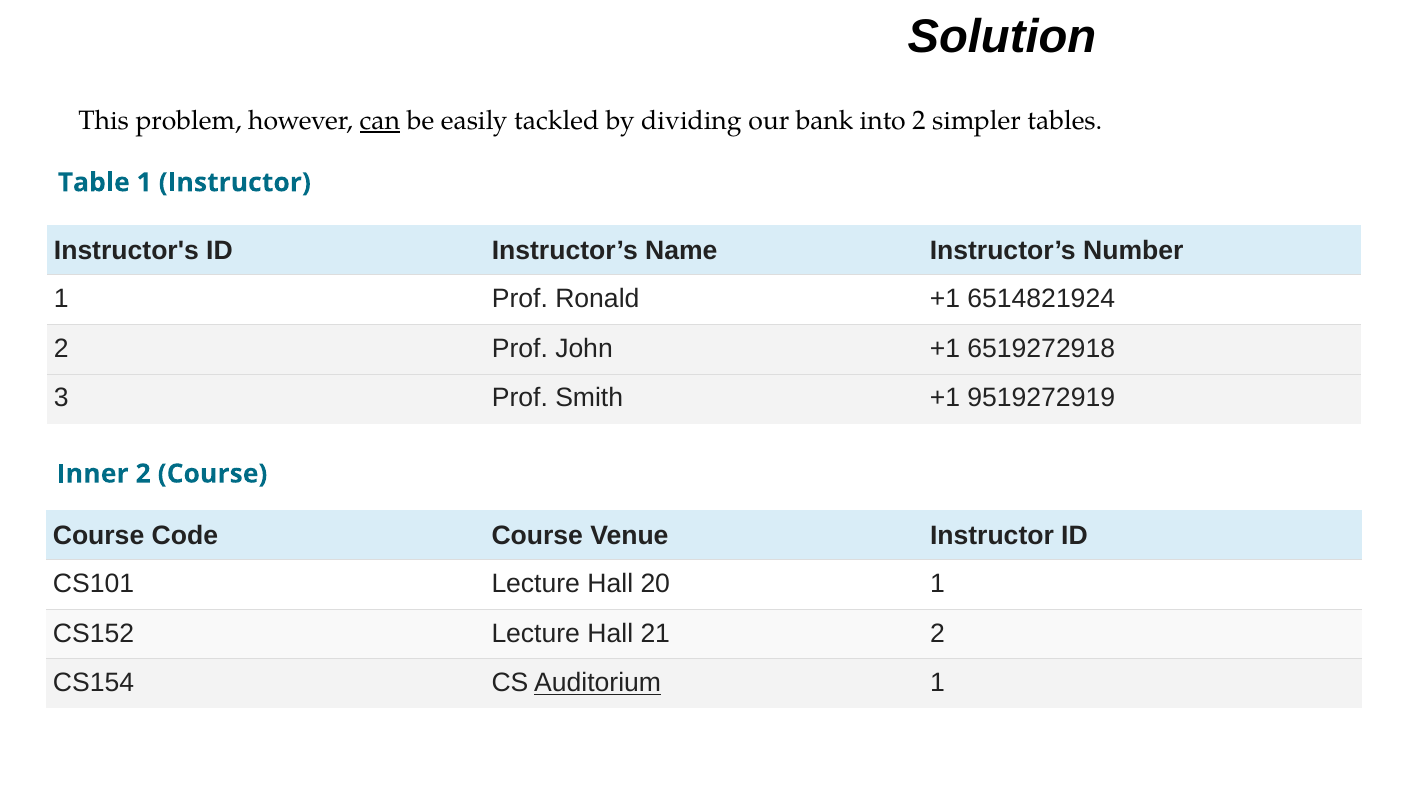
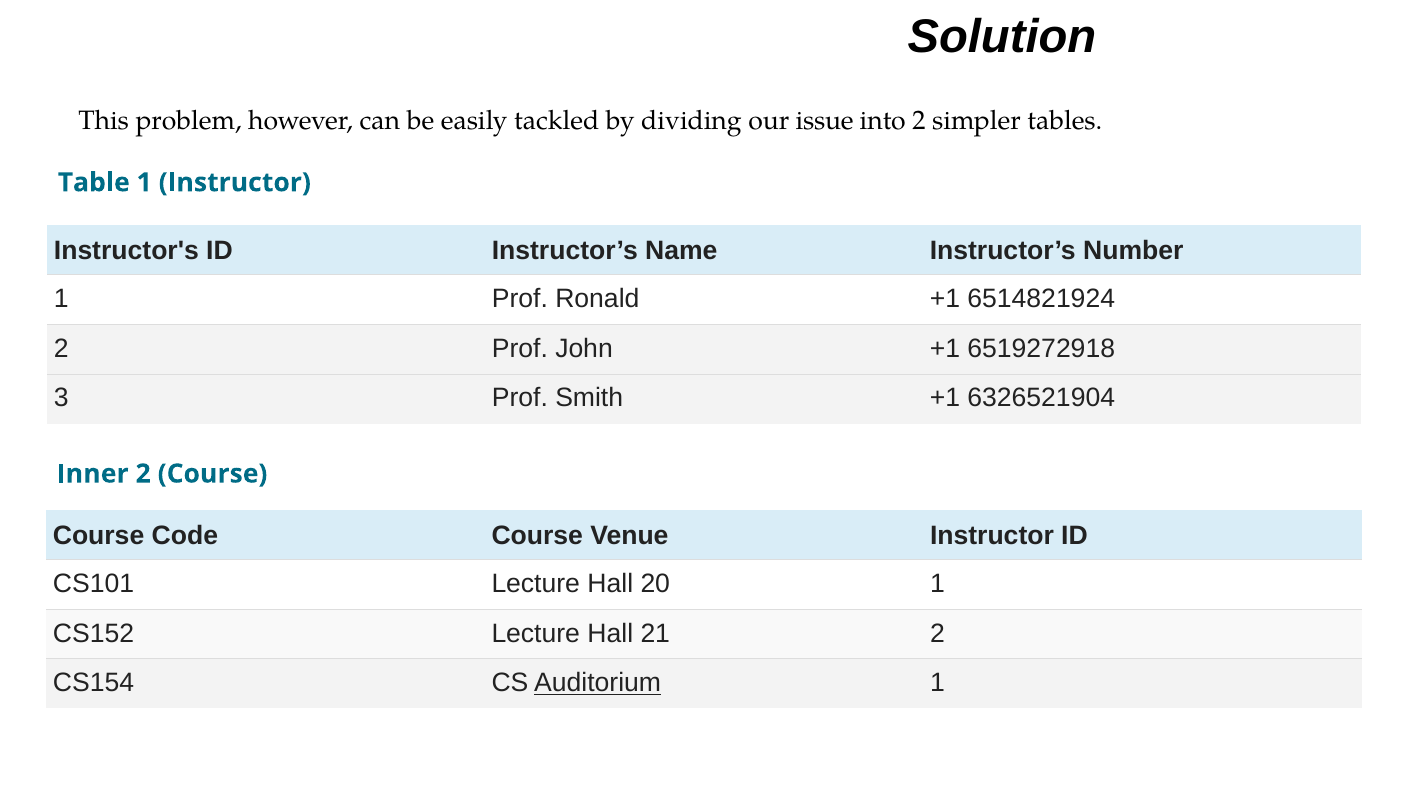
can underline: present -> none (380, 120)
bank: bank -> issue (825, 120)
9519272919: 9519272919 -> 6326521904 (1041, 398)
